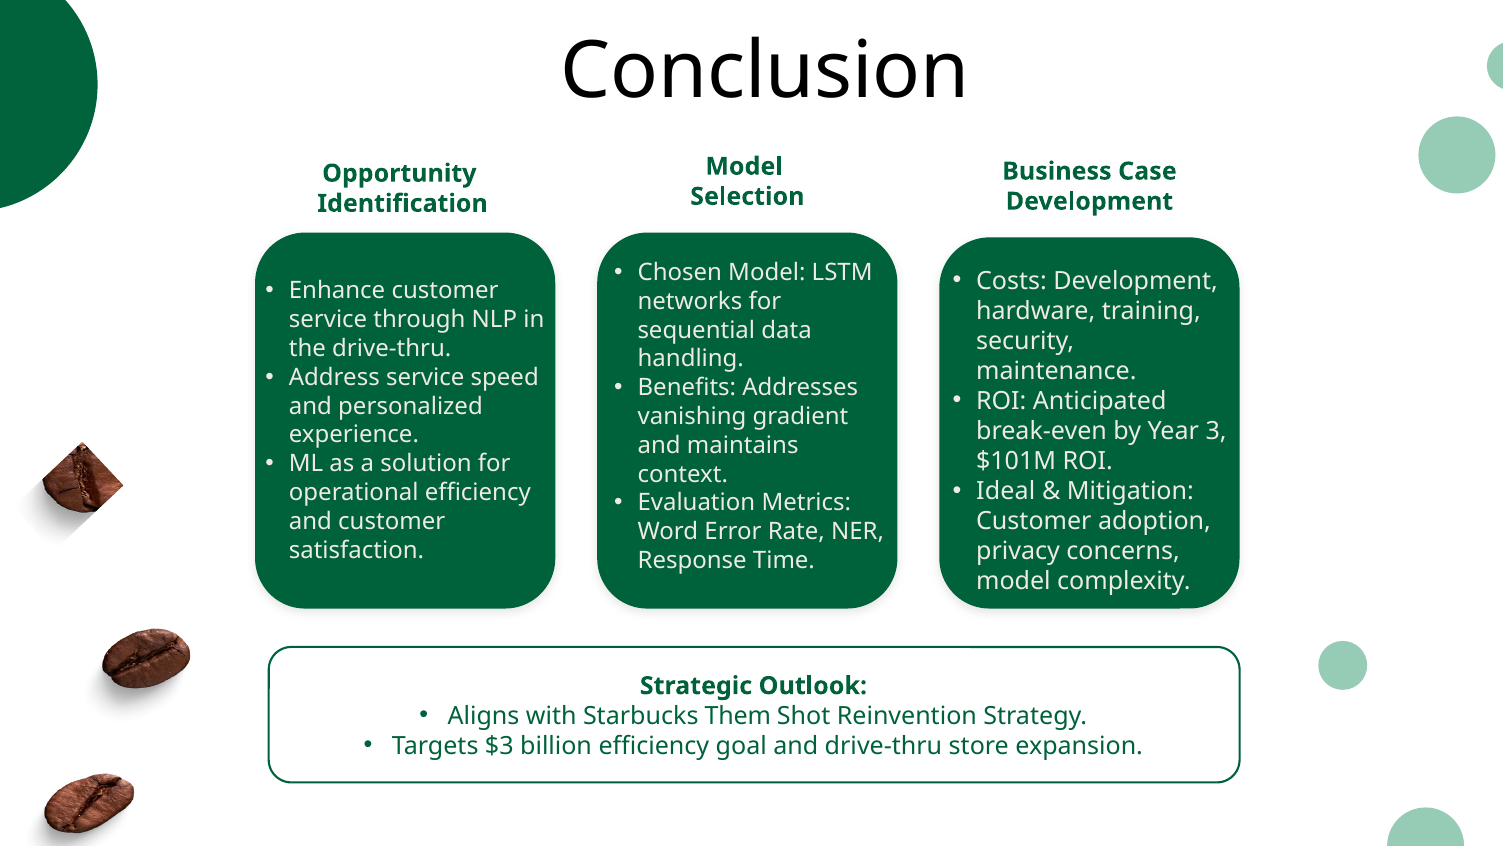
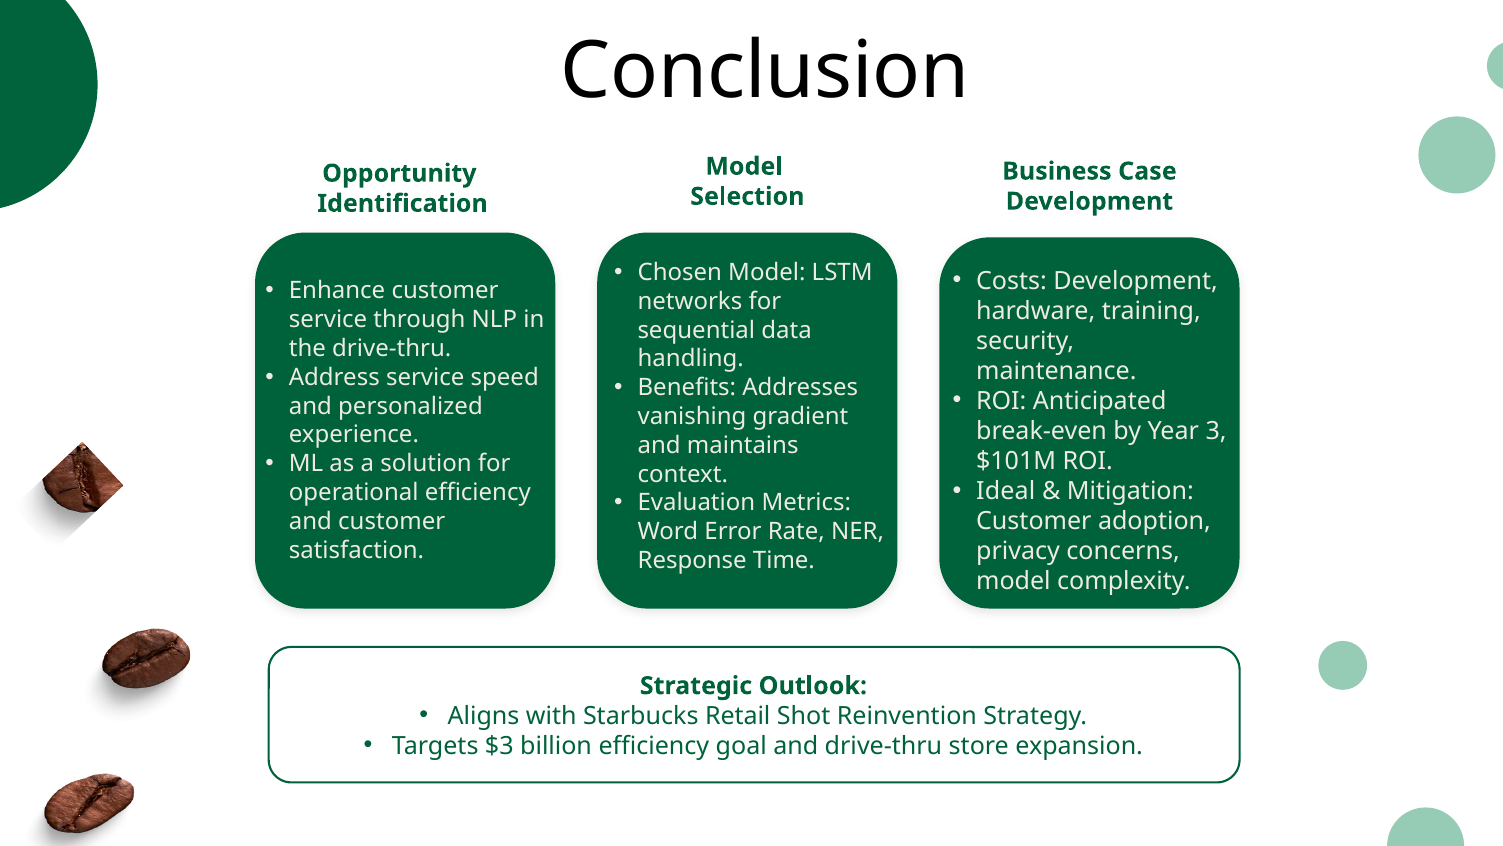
Them: Them -> Retail (738, 716)
